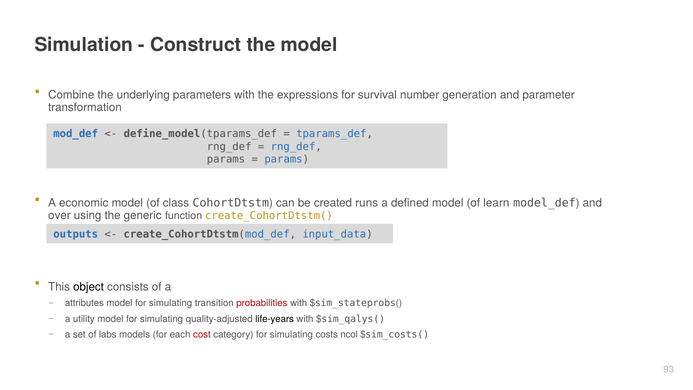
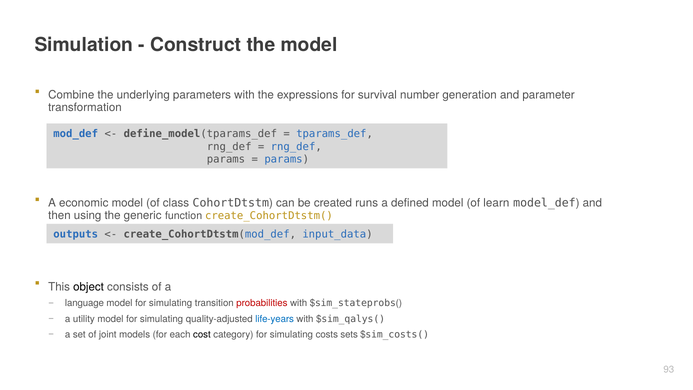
over: over -> then (59, 215)
attributes: attributes -> language (84, 303)
life-years colour: black -> blue (275, 319)
labs: labs -> joint (108, 334)
cost colour: red -> black (202, 334)
ncol: ncol -> sets (349, 334)
